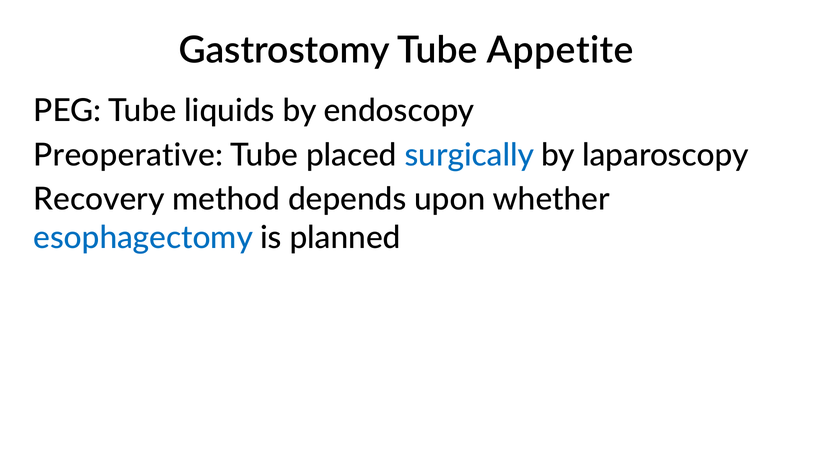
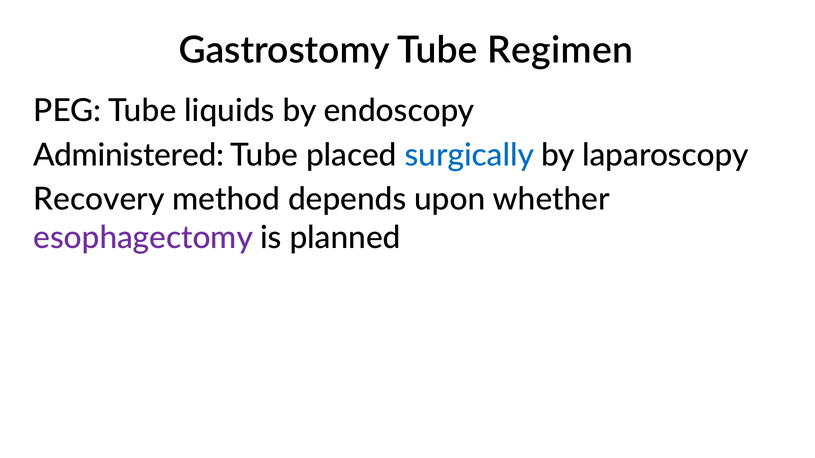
Appetite: Appetite -> Regimen (560, 50)
Preoperative: Preoperative -> Administered (129, 155)
esophagectomy colour: blue -> purple (143, 238)
